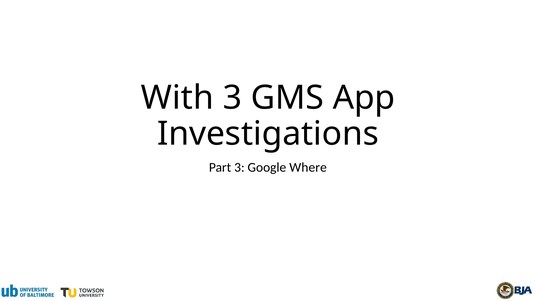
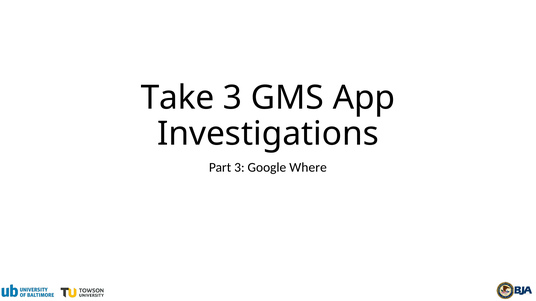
With: With -> Take (178, 98)
